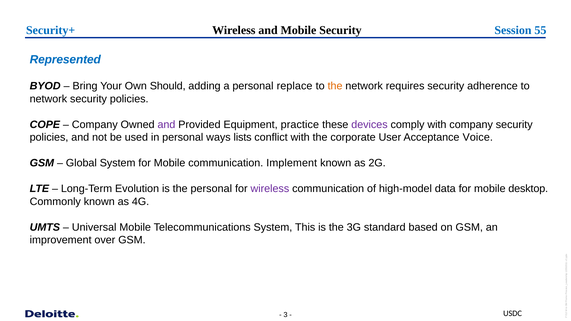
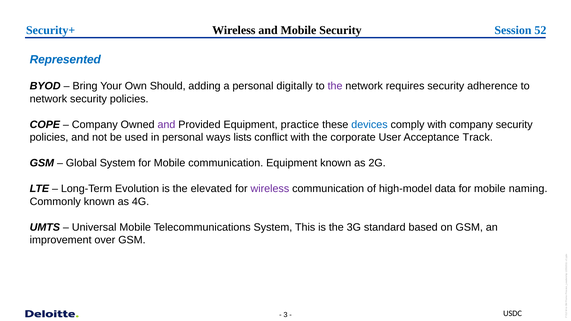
55: 55 -> 52 (540, 30)
replace: replace -> digitally (295, 86)
the colour: orange -> purple (335, 86)
devices colour: purple -> blue (369, 125)
Voice: Voice -> Track (478, 137)
communication Implement: Implement -> Equipment (292, 163)
the personal: personal -> elevated (211, 189)
desktop: desktop -> naming (528, 189)
